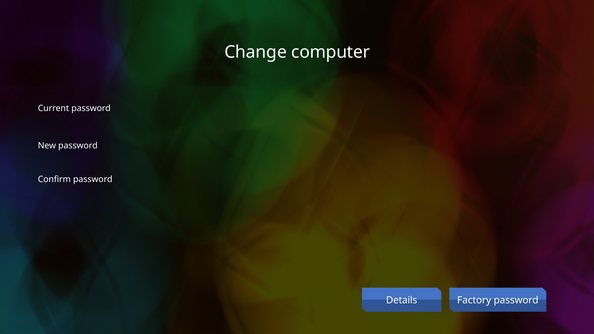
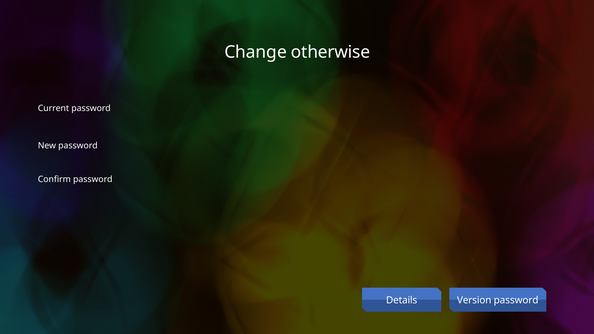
computer: computer -> otherwise (331, 52)
Factory: Factory -> Version (474, 300)
